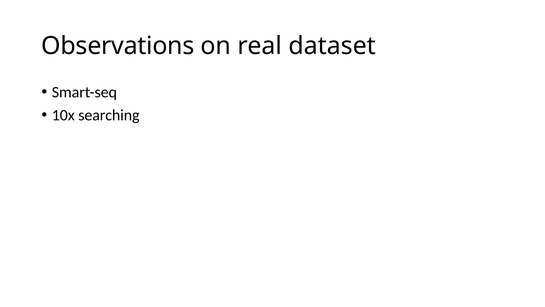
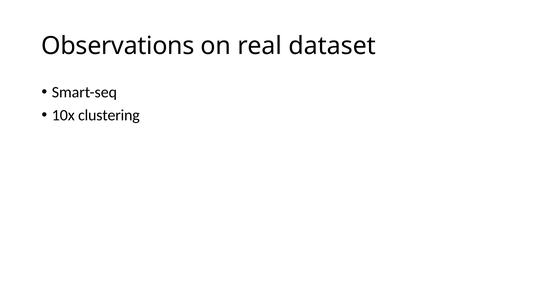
searching: searching -> clustering (109, 115)
